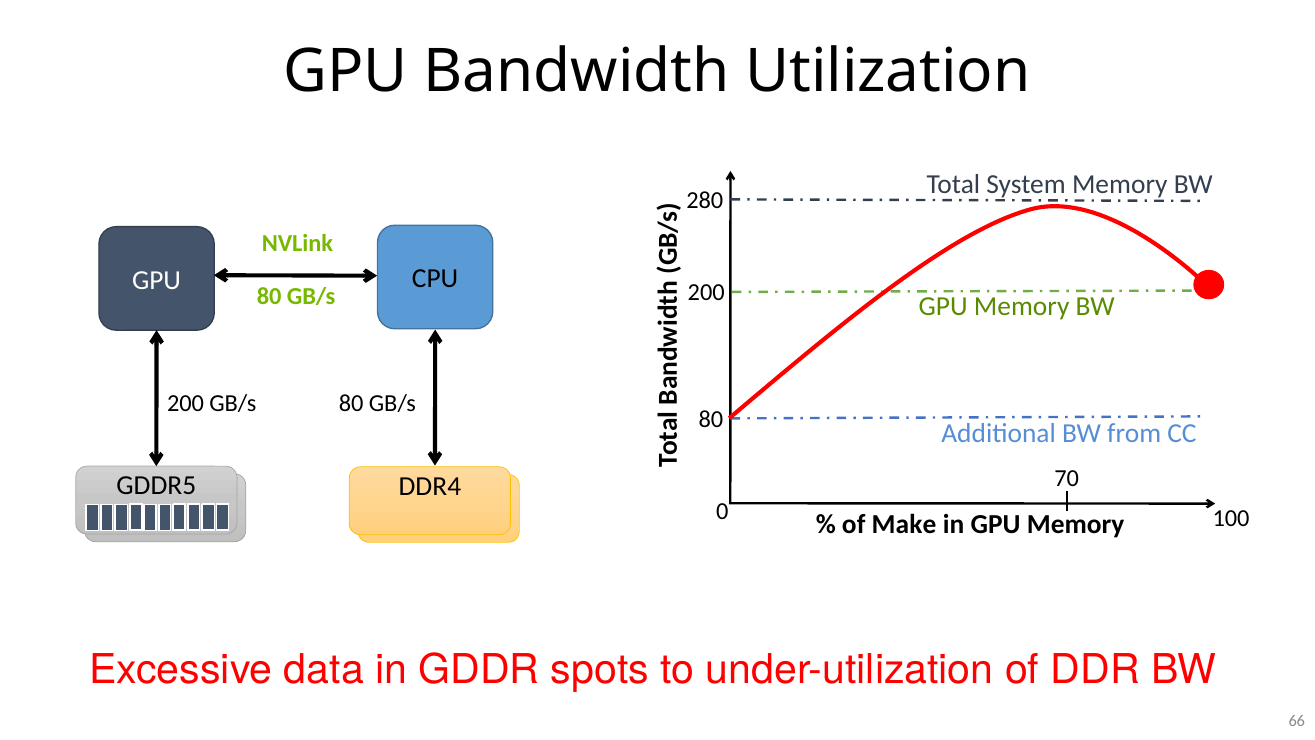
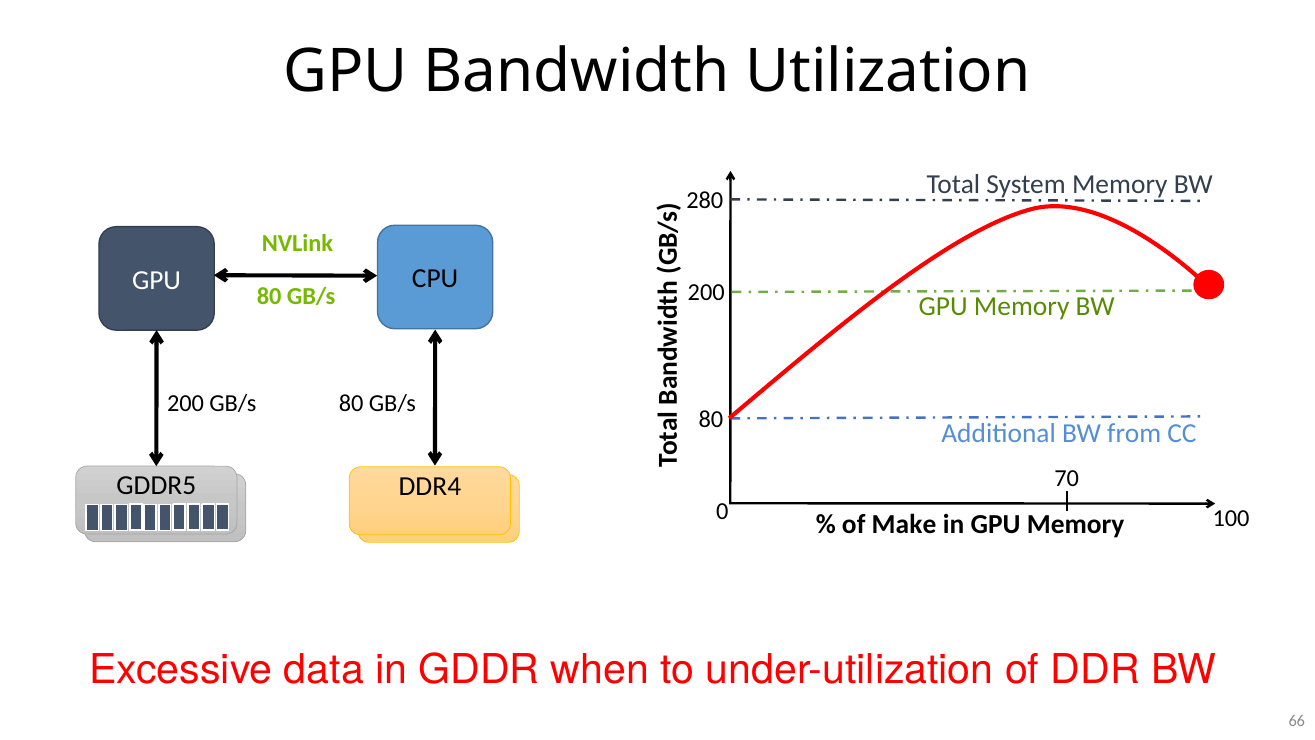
spots: spots -> when (600, 670)
